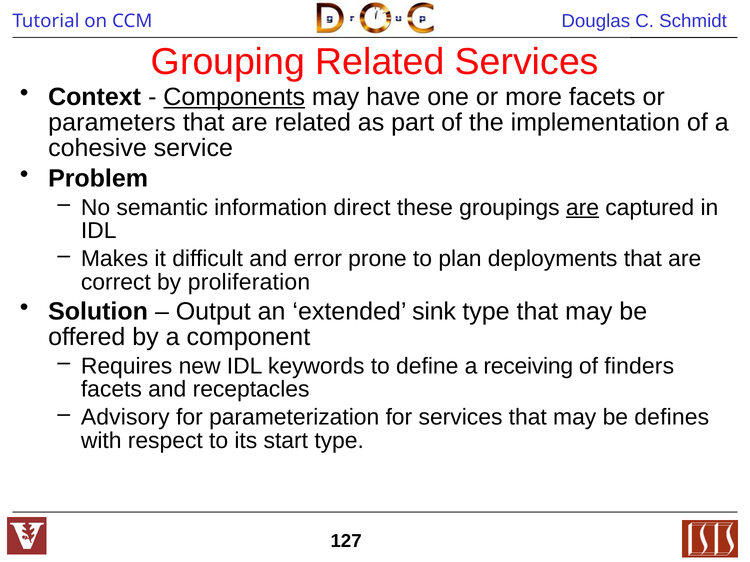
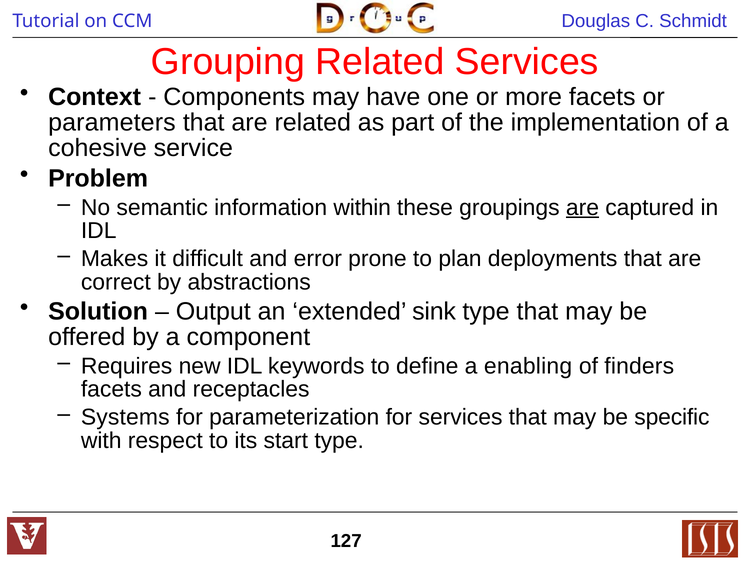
Components underline: present -> none (234, 97)
direct: direct -> within (362, 208)
proliferation: proliferation -> abstractions (249, 282)
receiving: receiving -> enabling (528, 366)
Advisory: Advisory -> Systems (125, 418)
defines: defines -> specific (672, 418)
